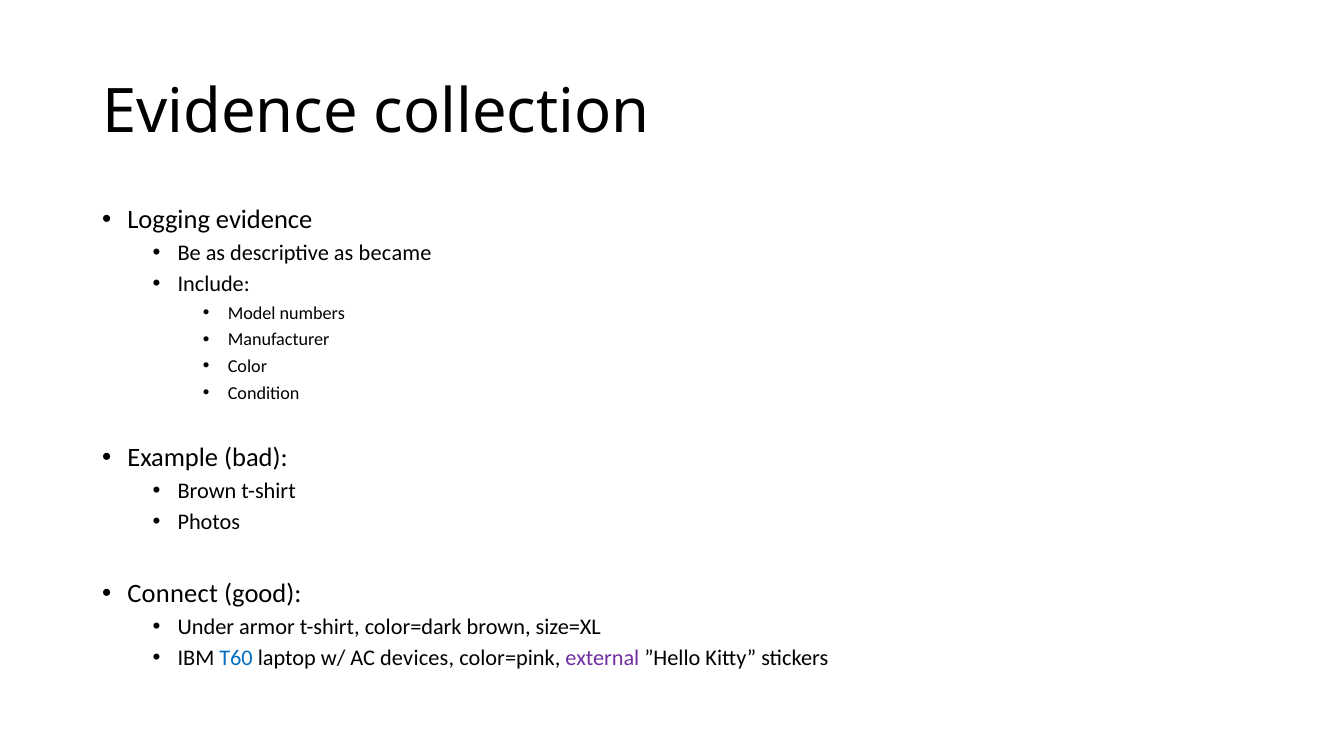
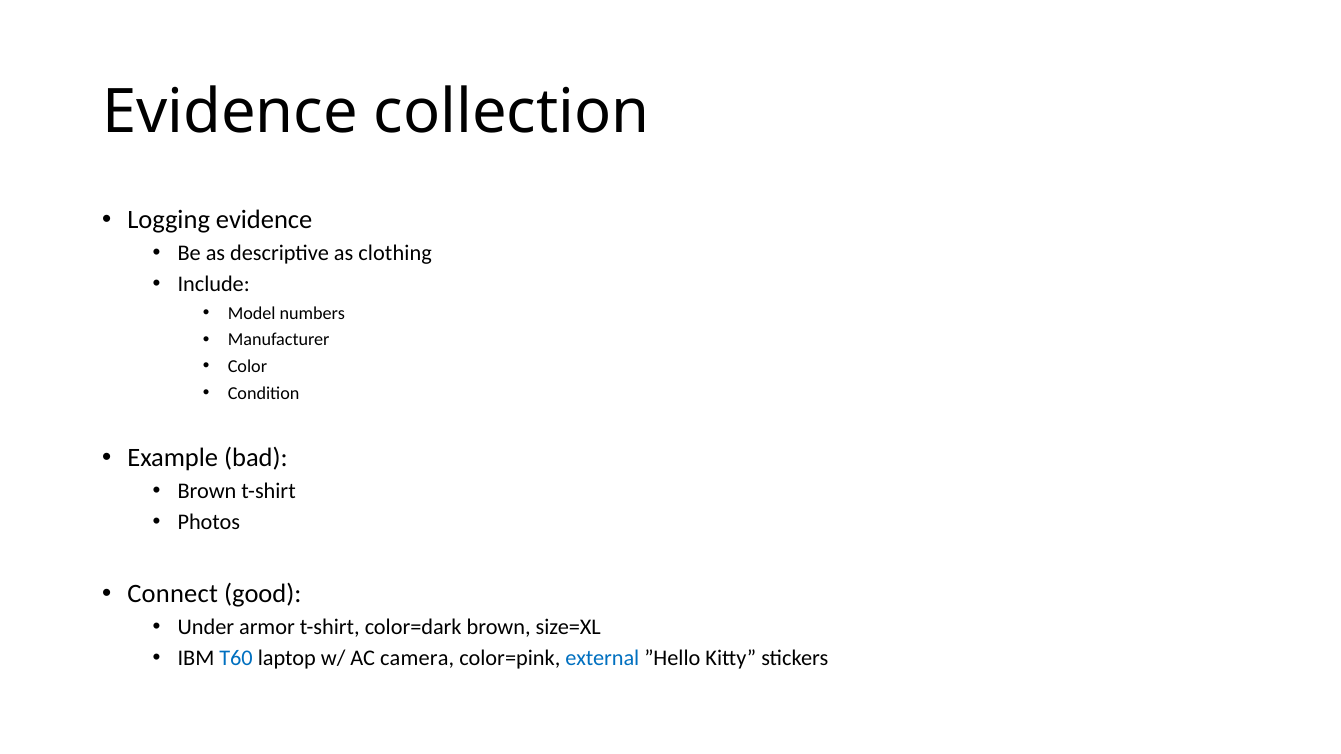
became: became -> clothing (395, 253)
devices: devices -> camera (417, 658)
external colour: purple -> blue (602, 658)
